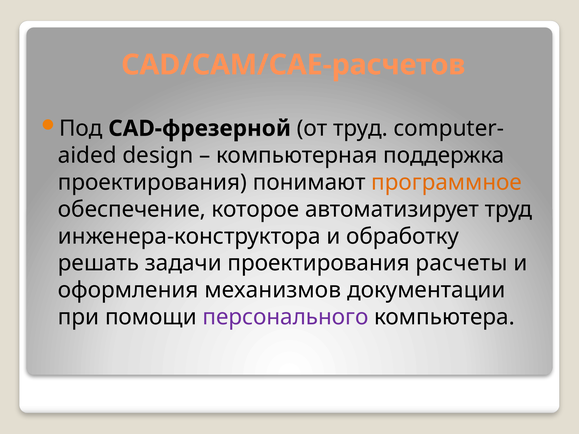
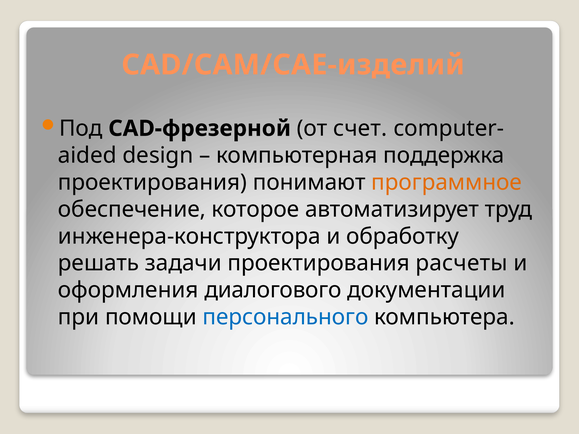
CAD/CAM/CAE-расчетов: CAD/CAM/CAE-расчетов -> CAD/CAM/CAE-изделий (293, 65)
от труд: труд -> счет (360, 129)
механизмов: механизмов -> диалогового (273, 290)
персонального colour: purple -> blue (285, 317)
